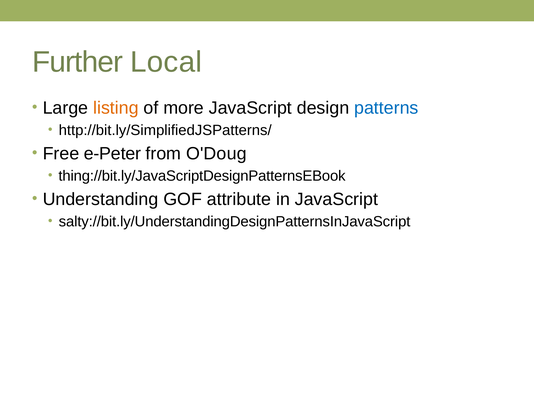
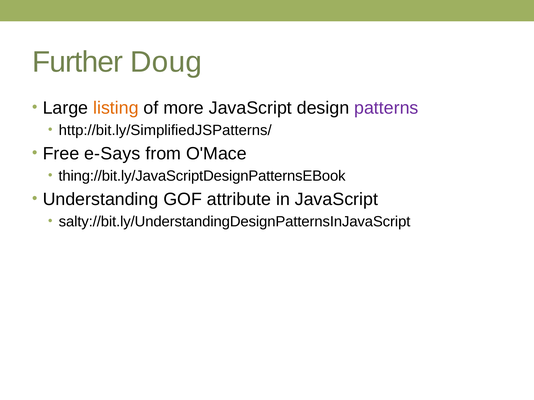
Local: Local -> Doug (166, 62)
patterns colour: blue -> purple (386, 108)
e-Peter: e-Peter -> e-Says (112, 154)
O'Doug: O'Doug -> O'Mace (216, 154)
